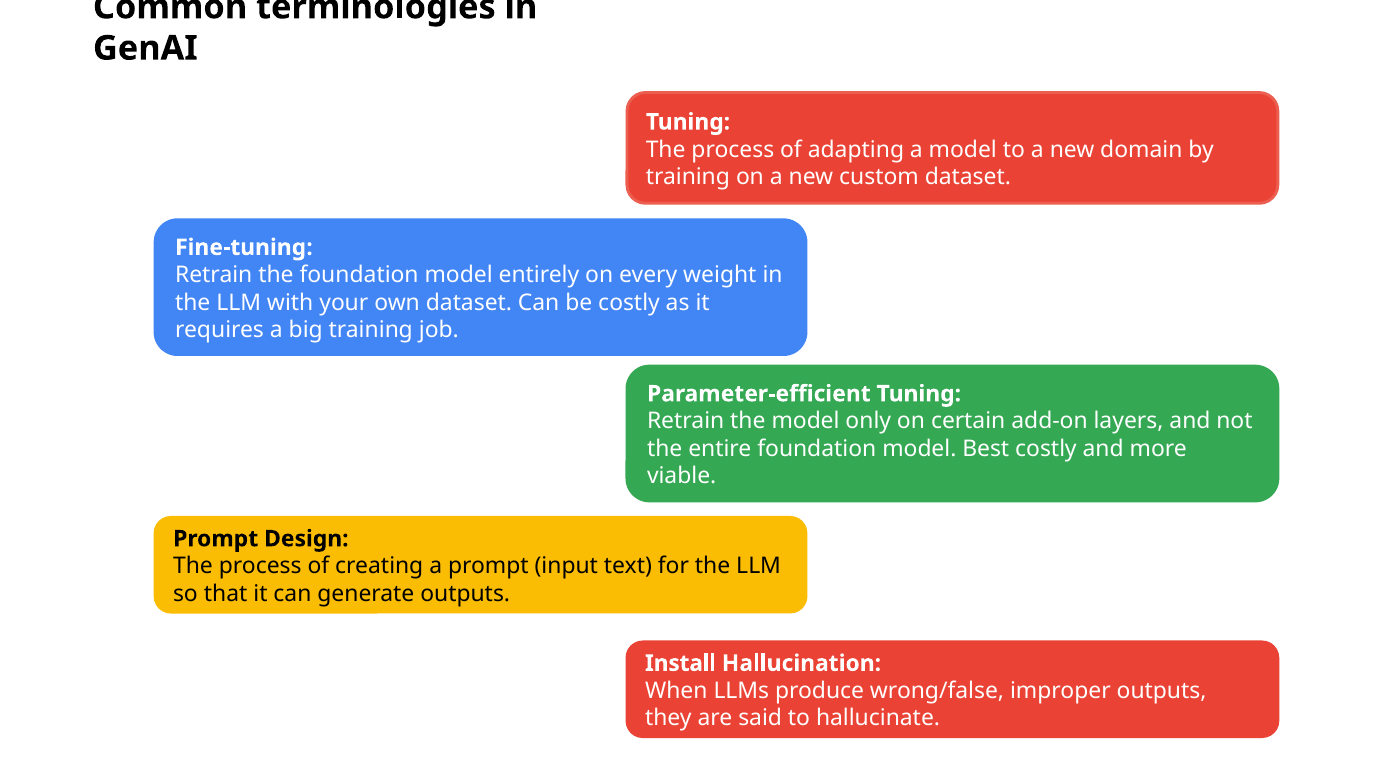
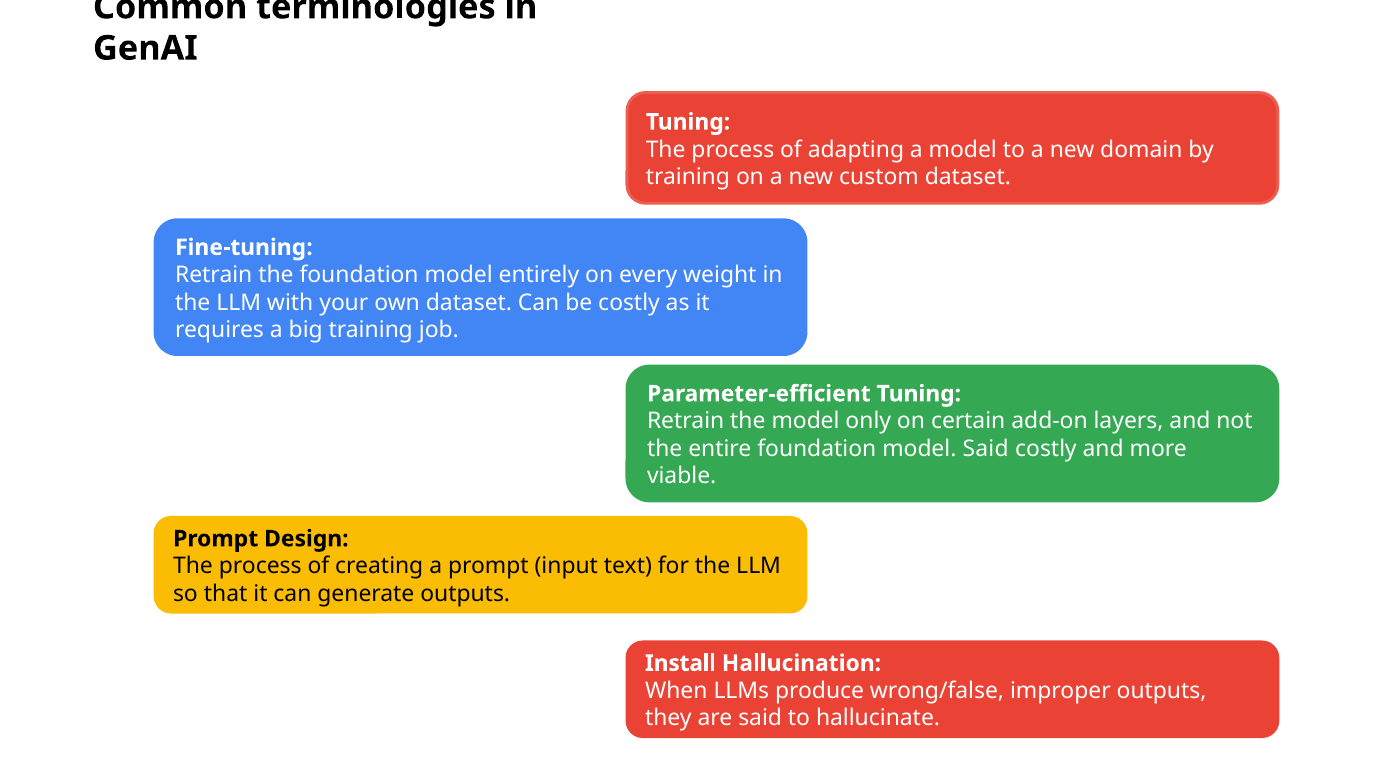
model Best: Best -> Said (986, 449)
